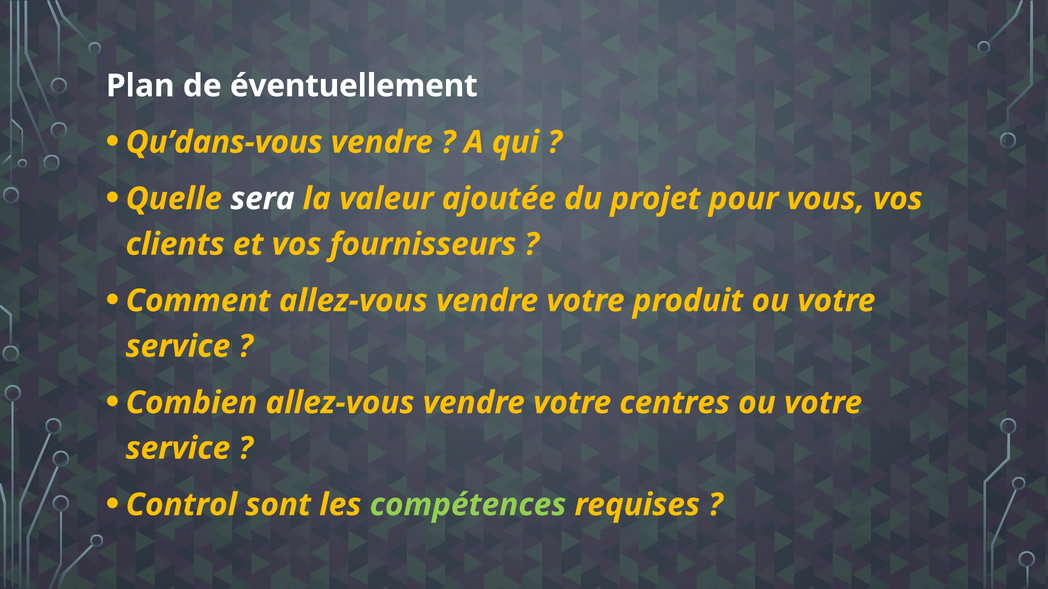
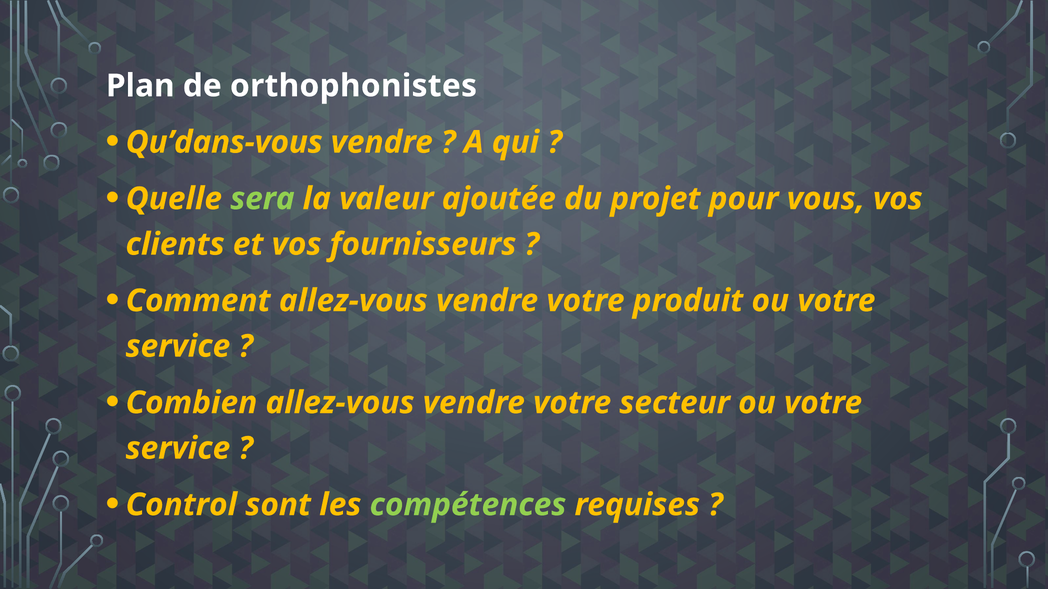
éventuellement: éventuellement -> orthophonistes (354, 86)
sera colour: white -> light green (262, 199)
centres: centres -> secteur (675, 403)
